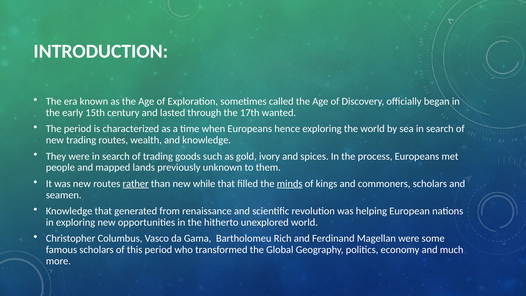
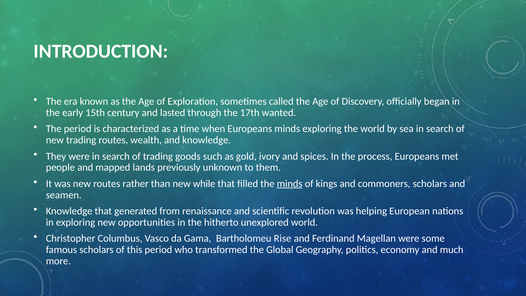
Europeans hence: hence -> minds (287, 129)
rather underline: present -> none (136, 184)
Rich: Rich -> Rise (283, 238)
